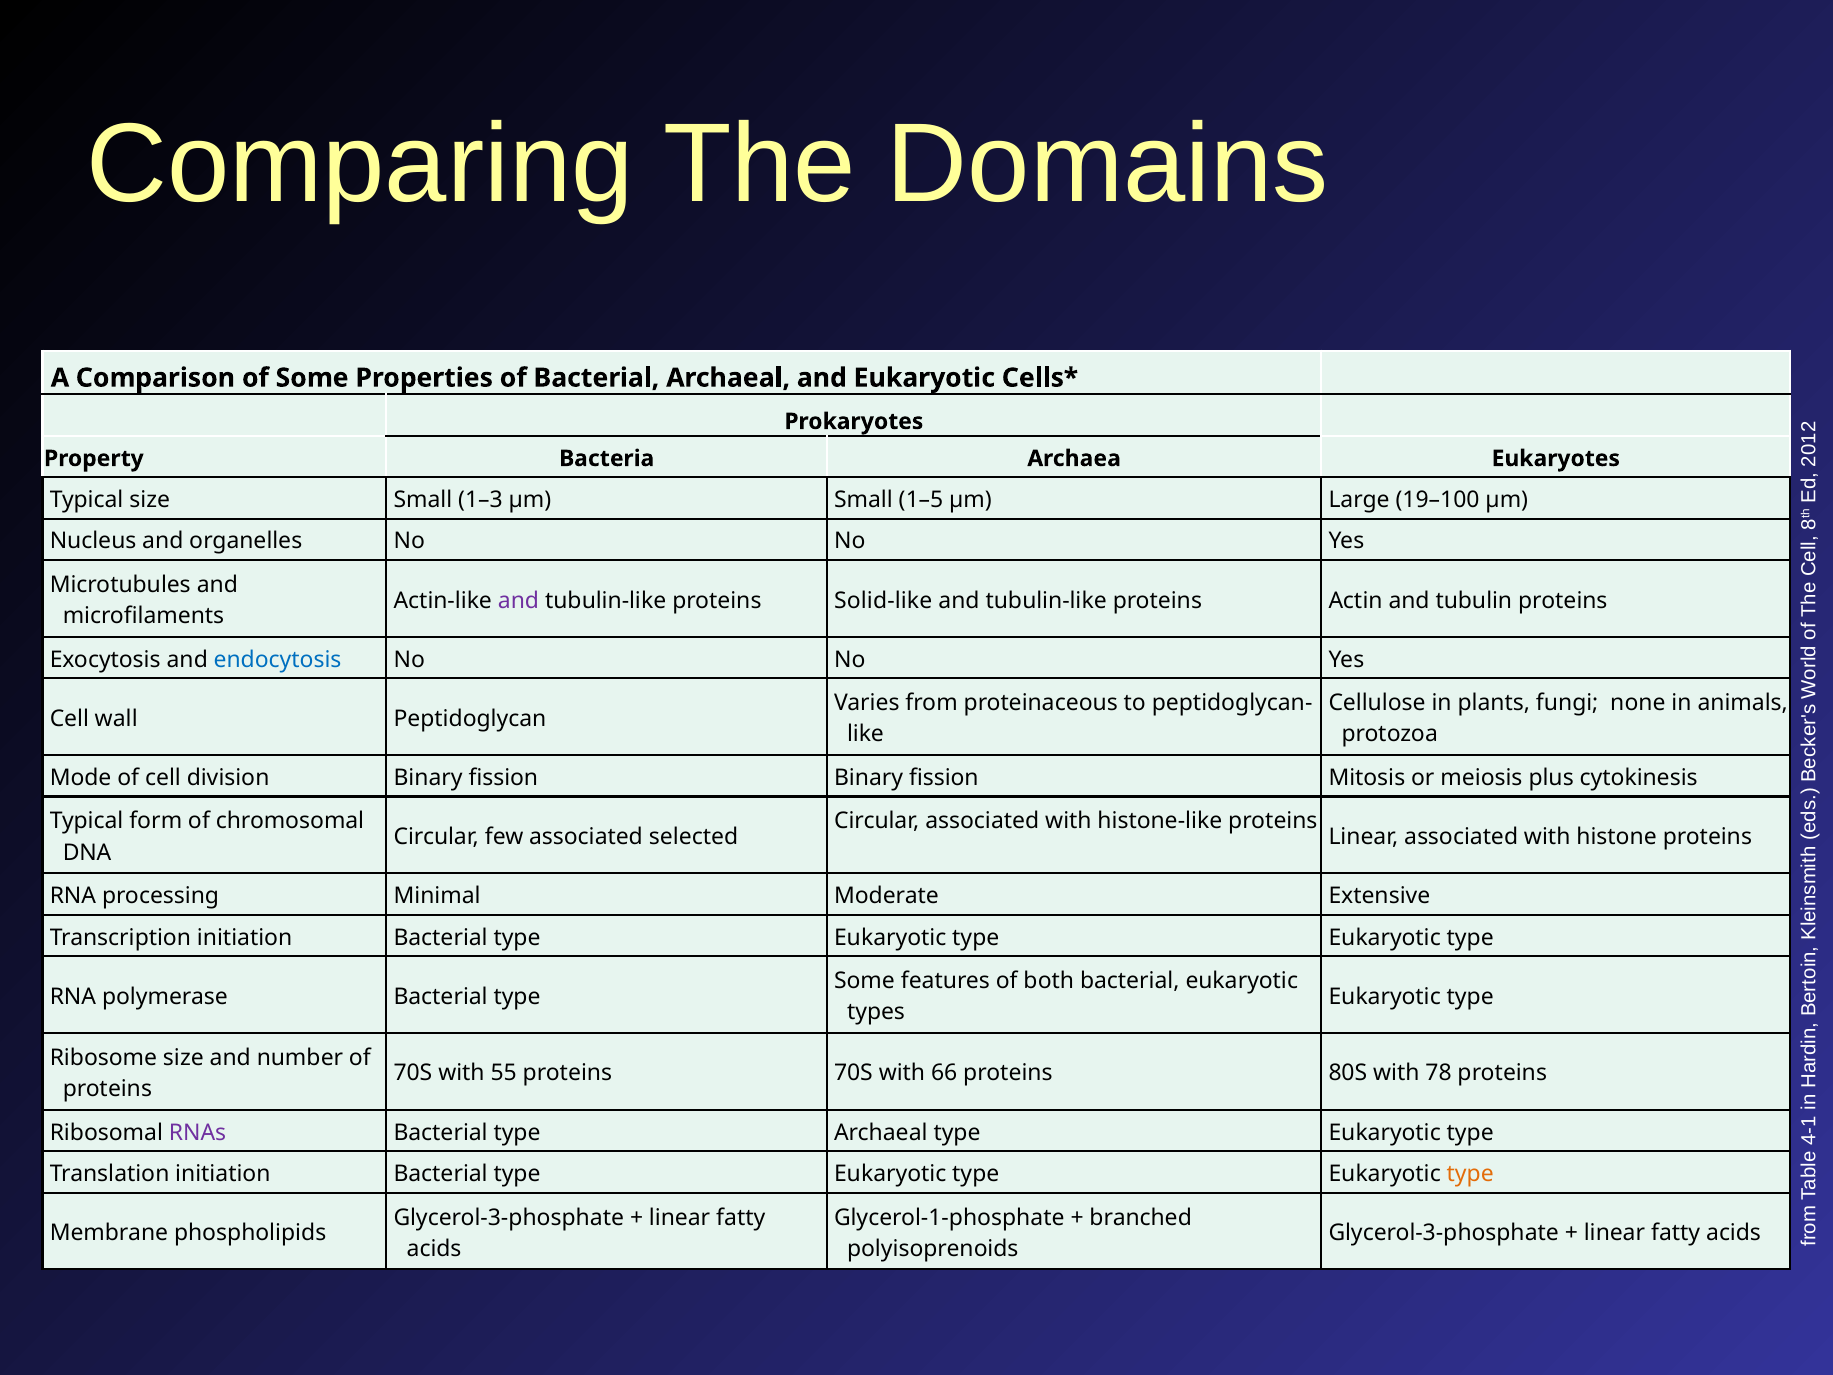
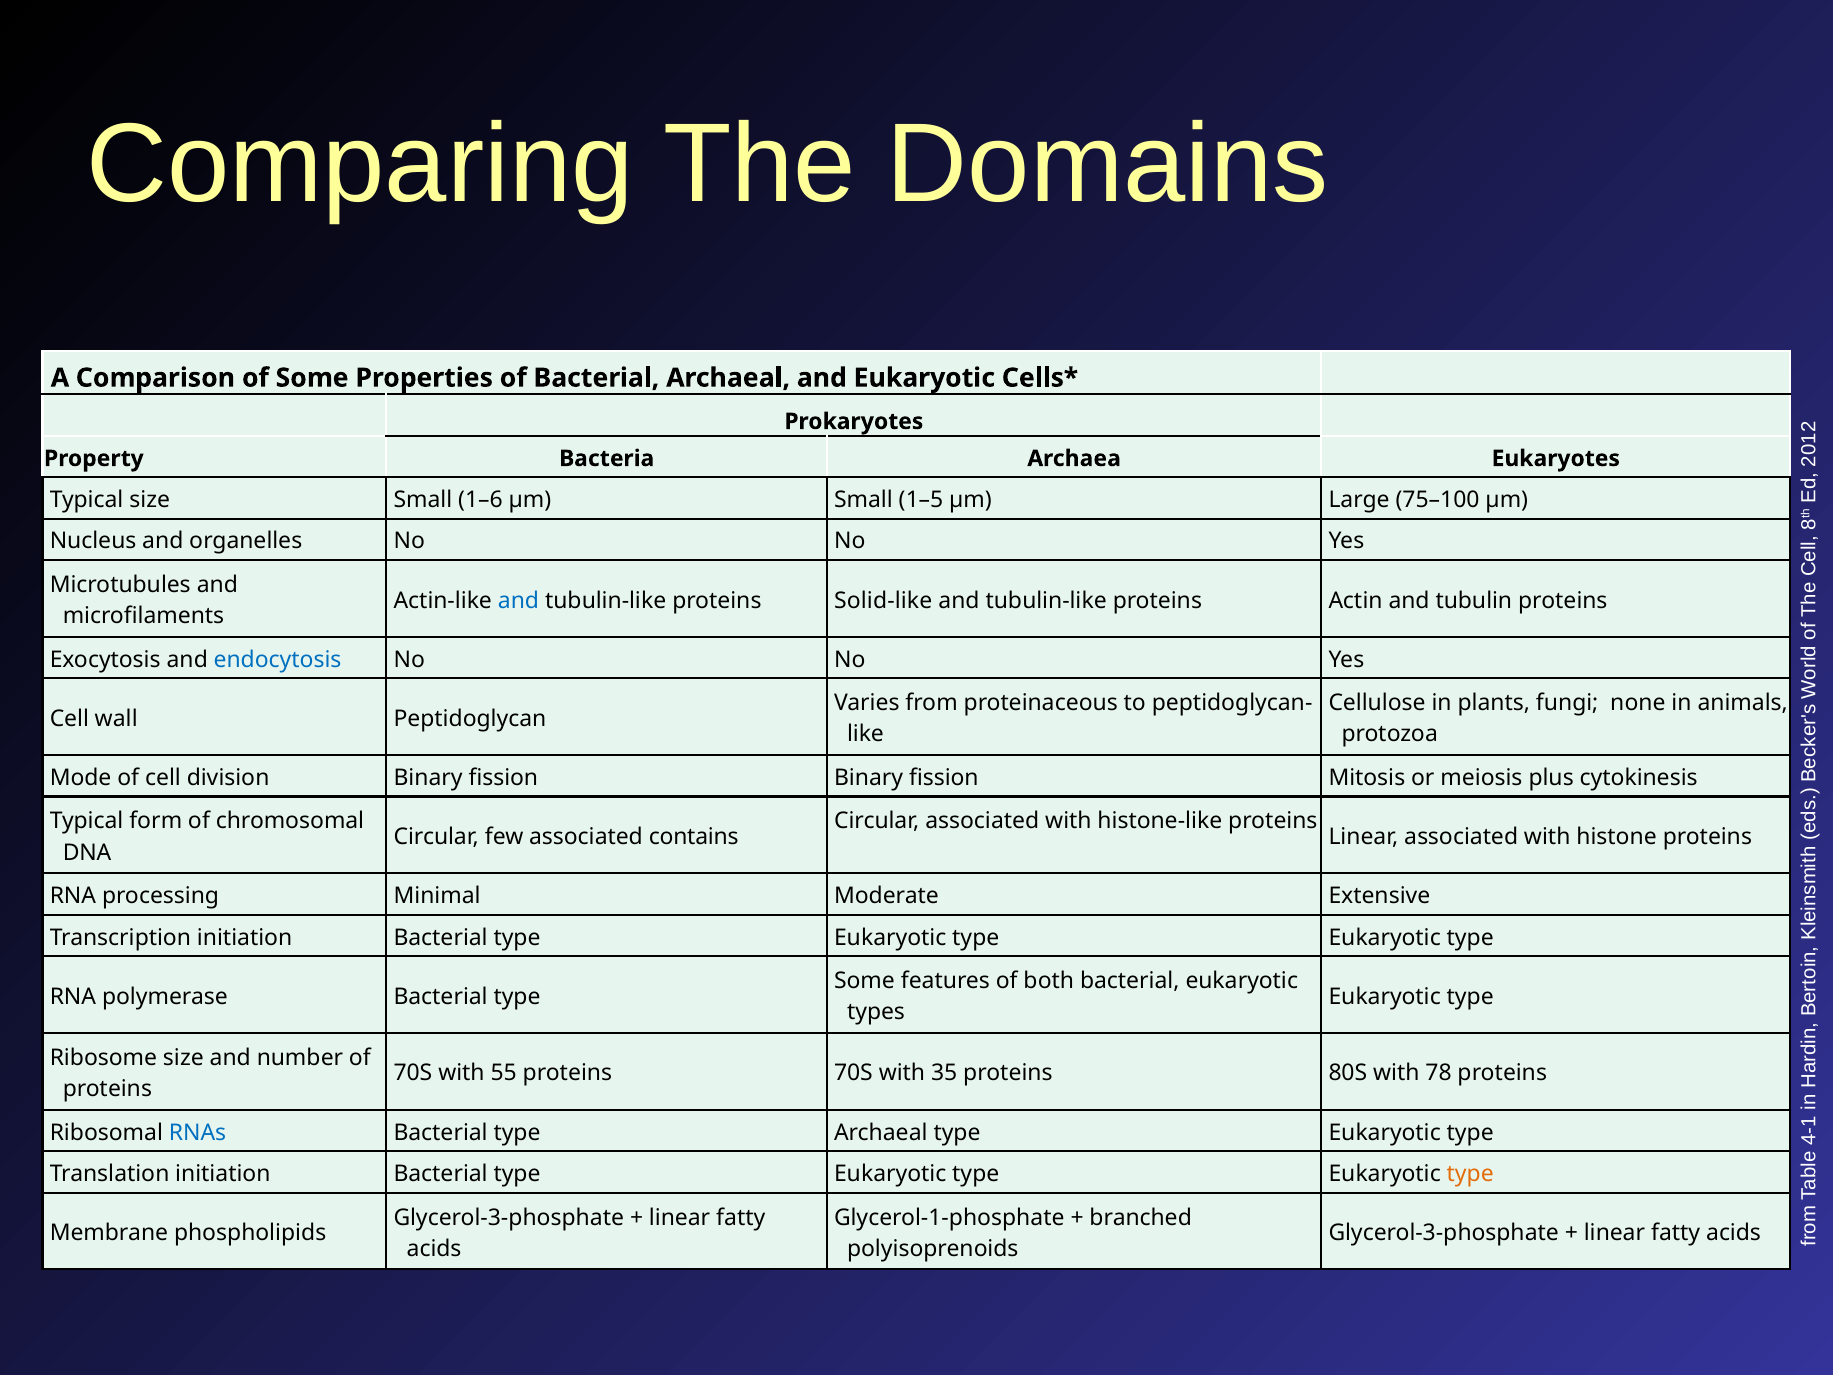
1–3: 1–3 -> 1–6 (480, 500)
19–100: 19–100 -> 75–100 (1438, 500)
and colour: purple -> blue (519, 600)
selected: selected -> contains (694, 837)
66: 66 -> 35 (944, 1073)
RNAs colour: purple -> blue (198, 1132)
